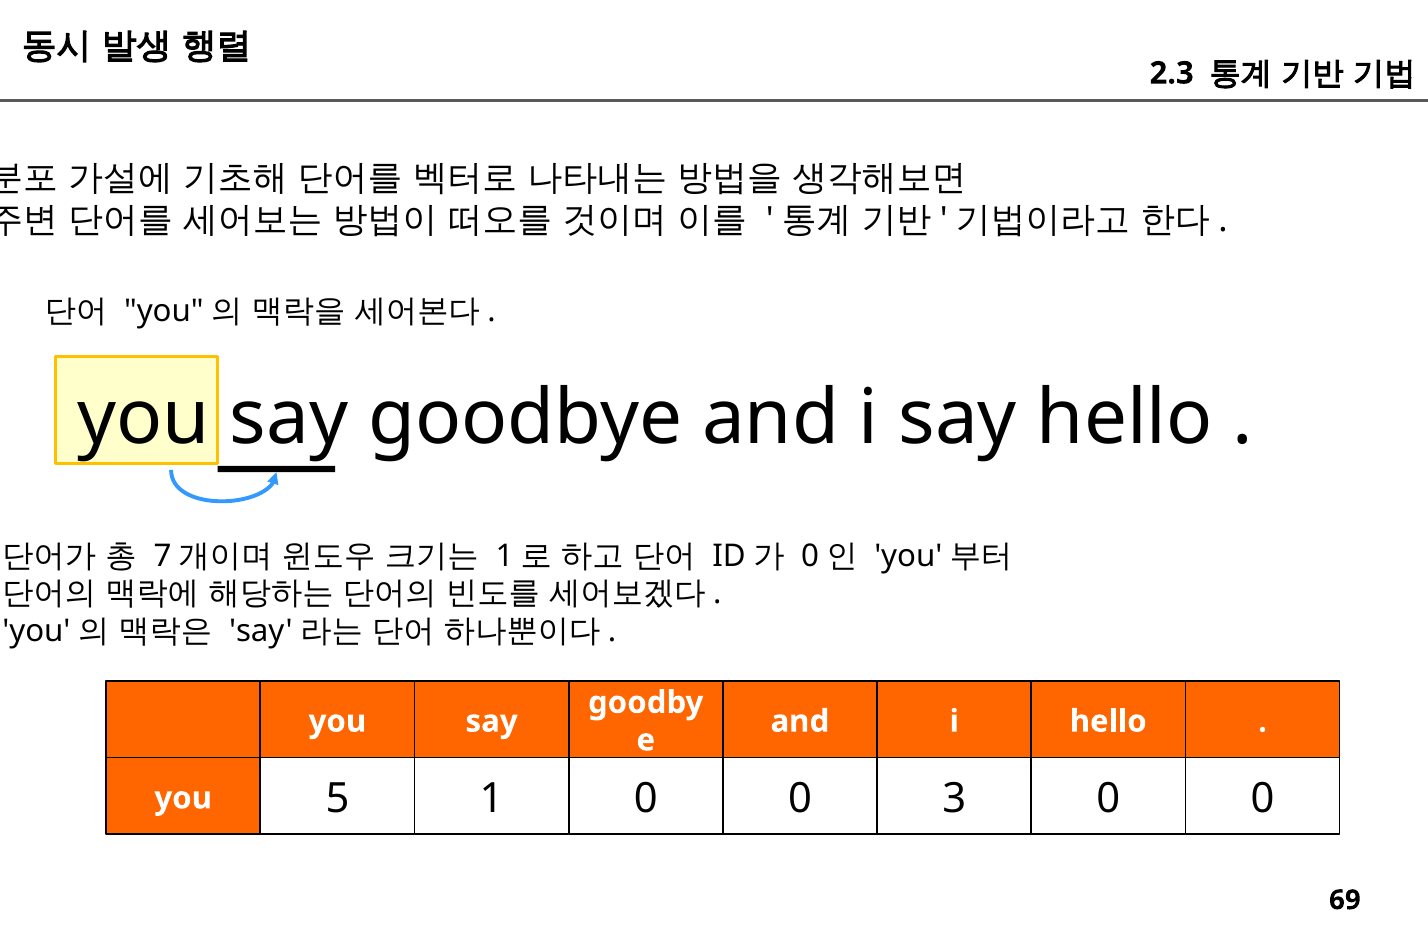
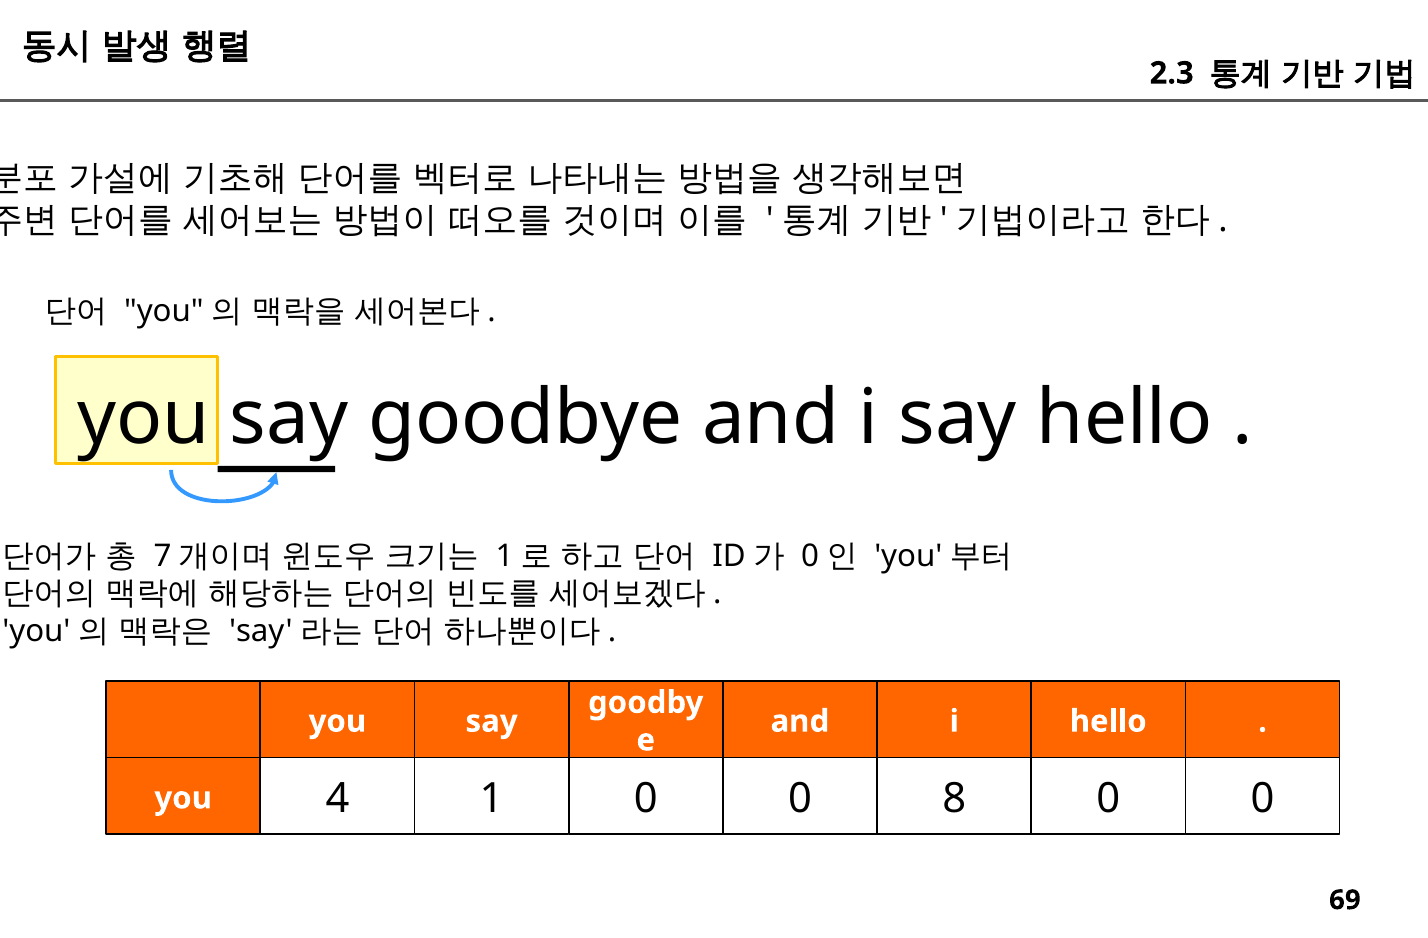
5: 5 -> 4 (337, 799)
3: 3 -> 8 (954, 799)
